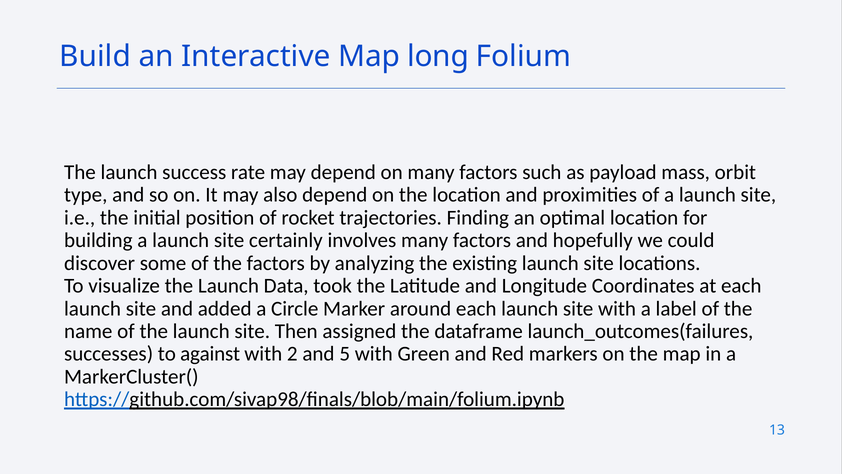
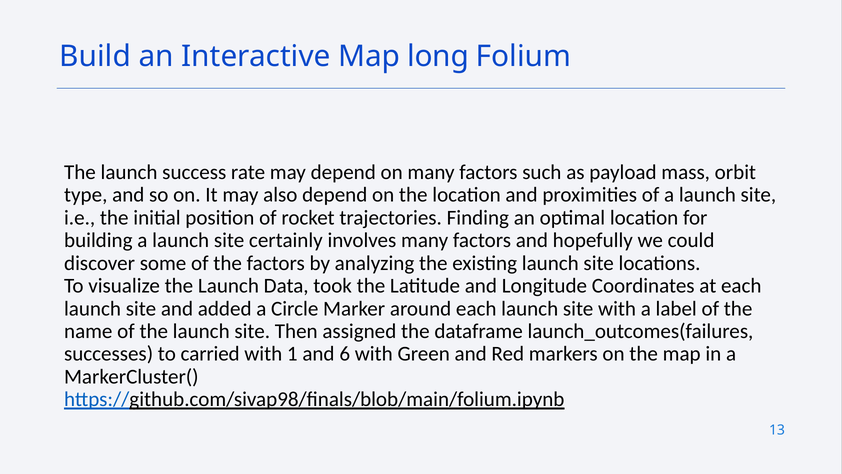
against: against -> carried (210, 354)
2: 2 -> 1 (292, 354)
5: 5 -> 6 (345, 354)
